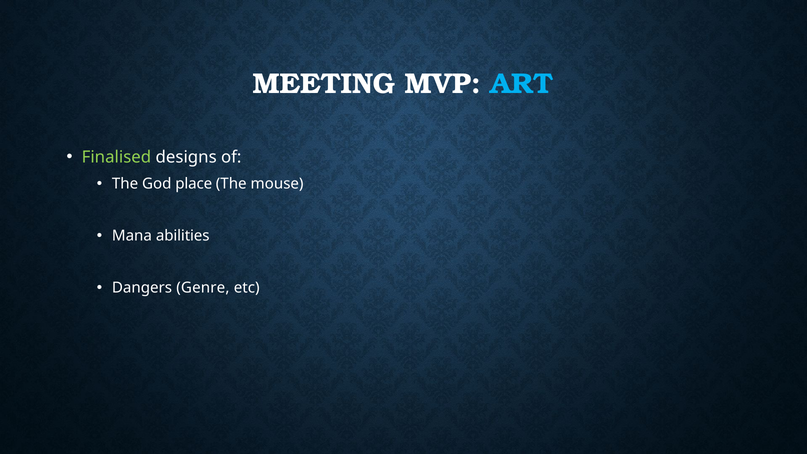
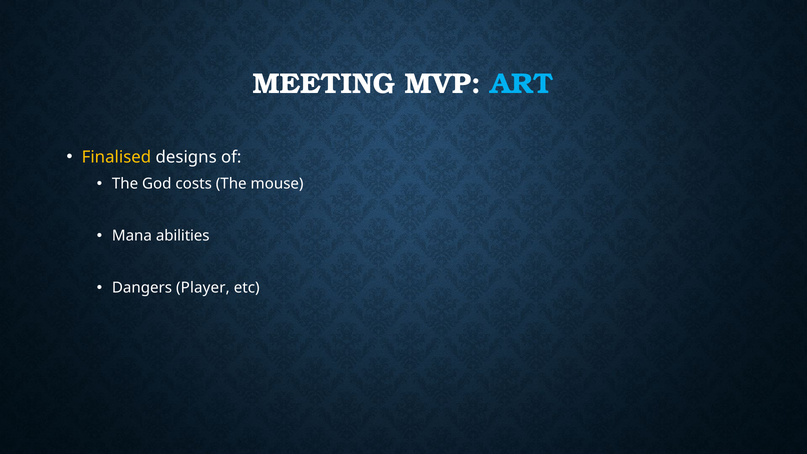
Finalised colour: light green -> yellow (116, 157)
place: place -> costs (194, 184)
Genre: Genre -> Player (203, 288)
